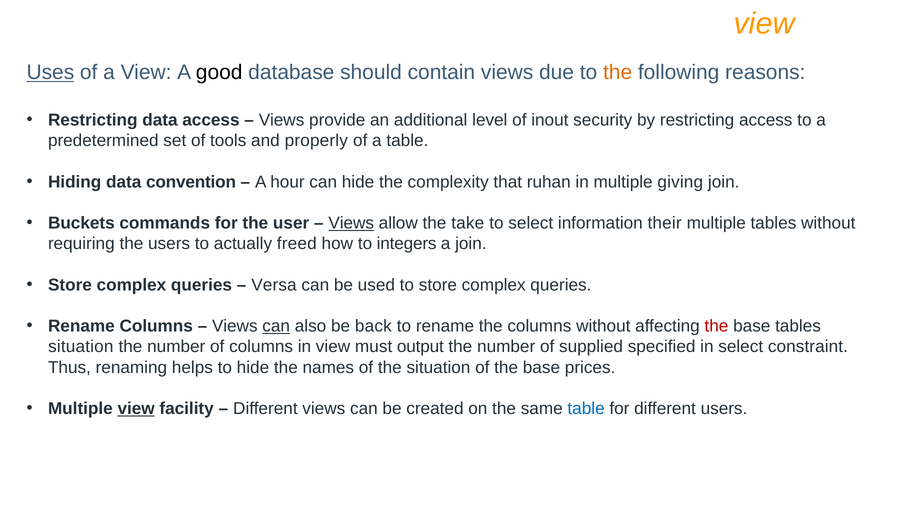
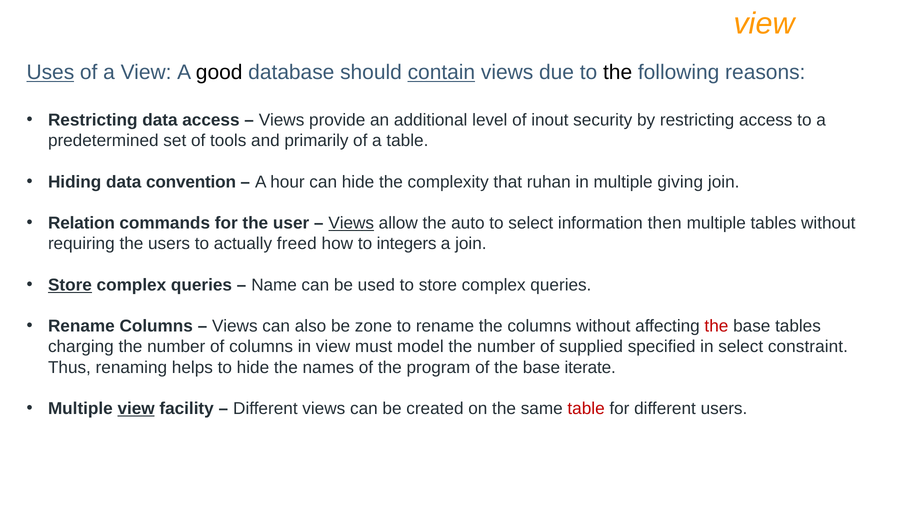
contain underline: none -> present (441, 72)
the colour: orange -> black (618, 72)
properly: properly -> primarily (316, 141)
Buckets: Buckets -> Relation (81, 223)
take: take -> auto (468, 223)
their: their -> then (665, 223)
Store underline: none -> present (70, 285)
Versa: Versa -> Name (274, 285)
can underline: present -> none (276, 326)
back: back -> zone (373, 326)
situation: situation -> charging (81, 347)
output: output -> model (420, 347)
the situation: situation -> program (438, 368)
prices: prices -> iterate (590, 368)
table colour: blue -> red (586, 409)
